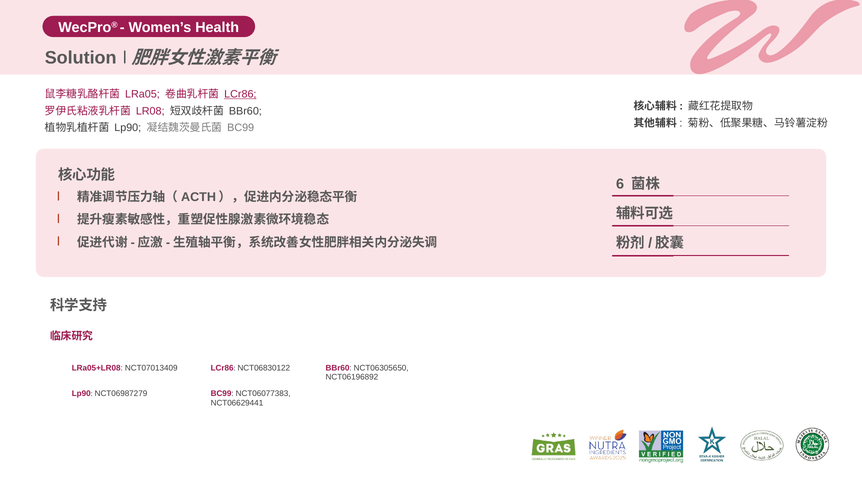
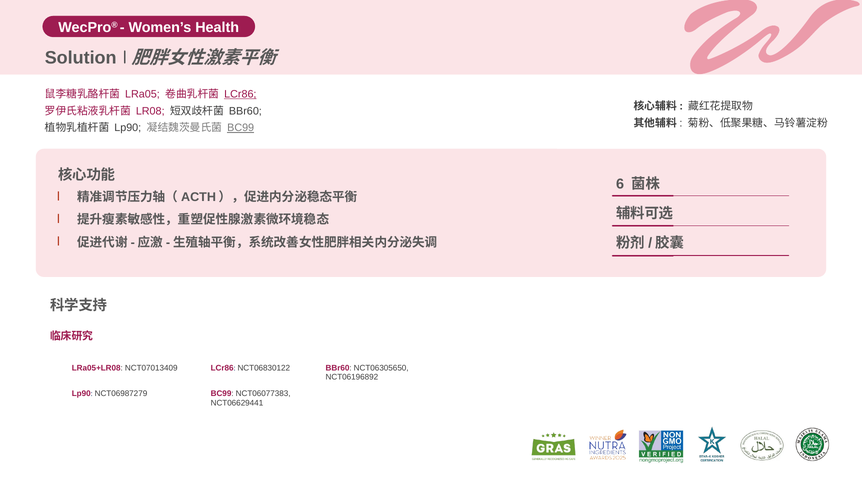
BC99 underline: none -> present (241, 128)
